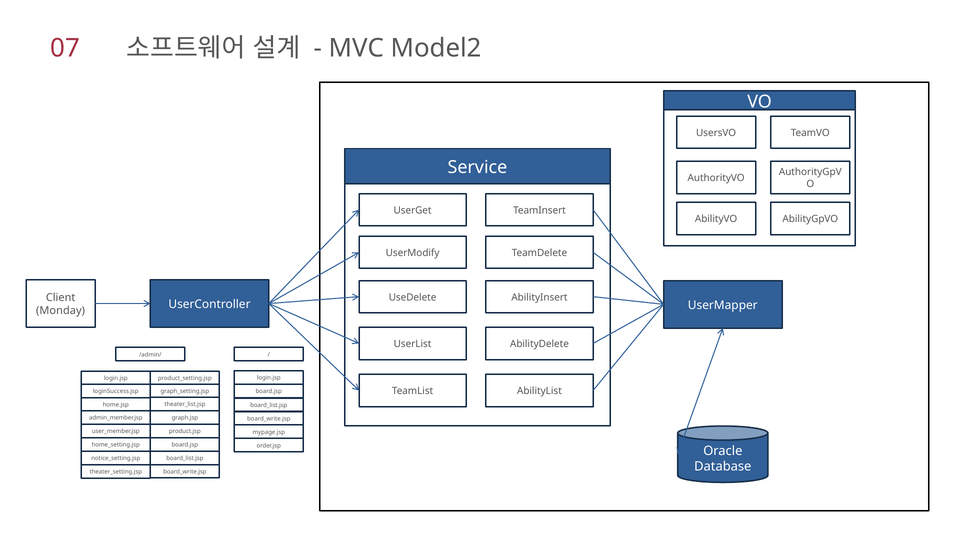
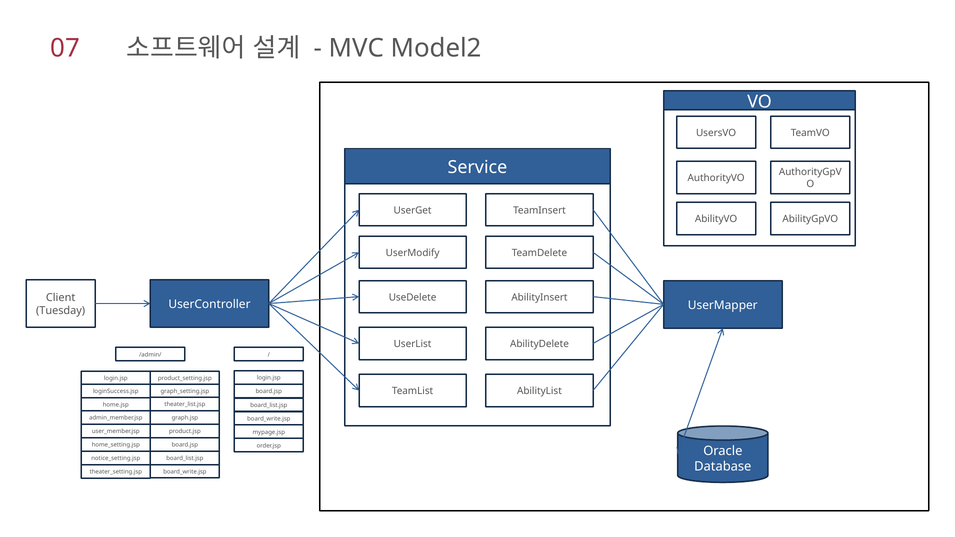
Monday: Monday -> Tuesday (61, 311)
